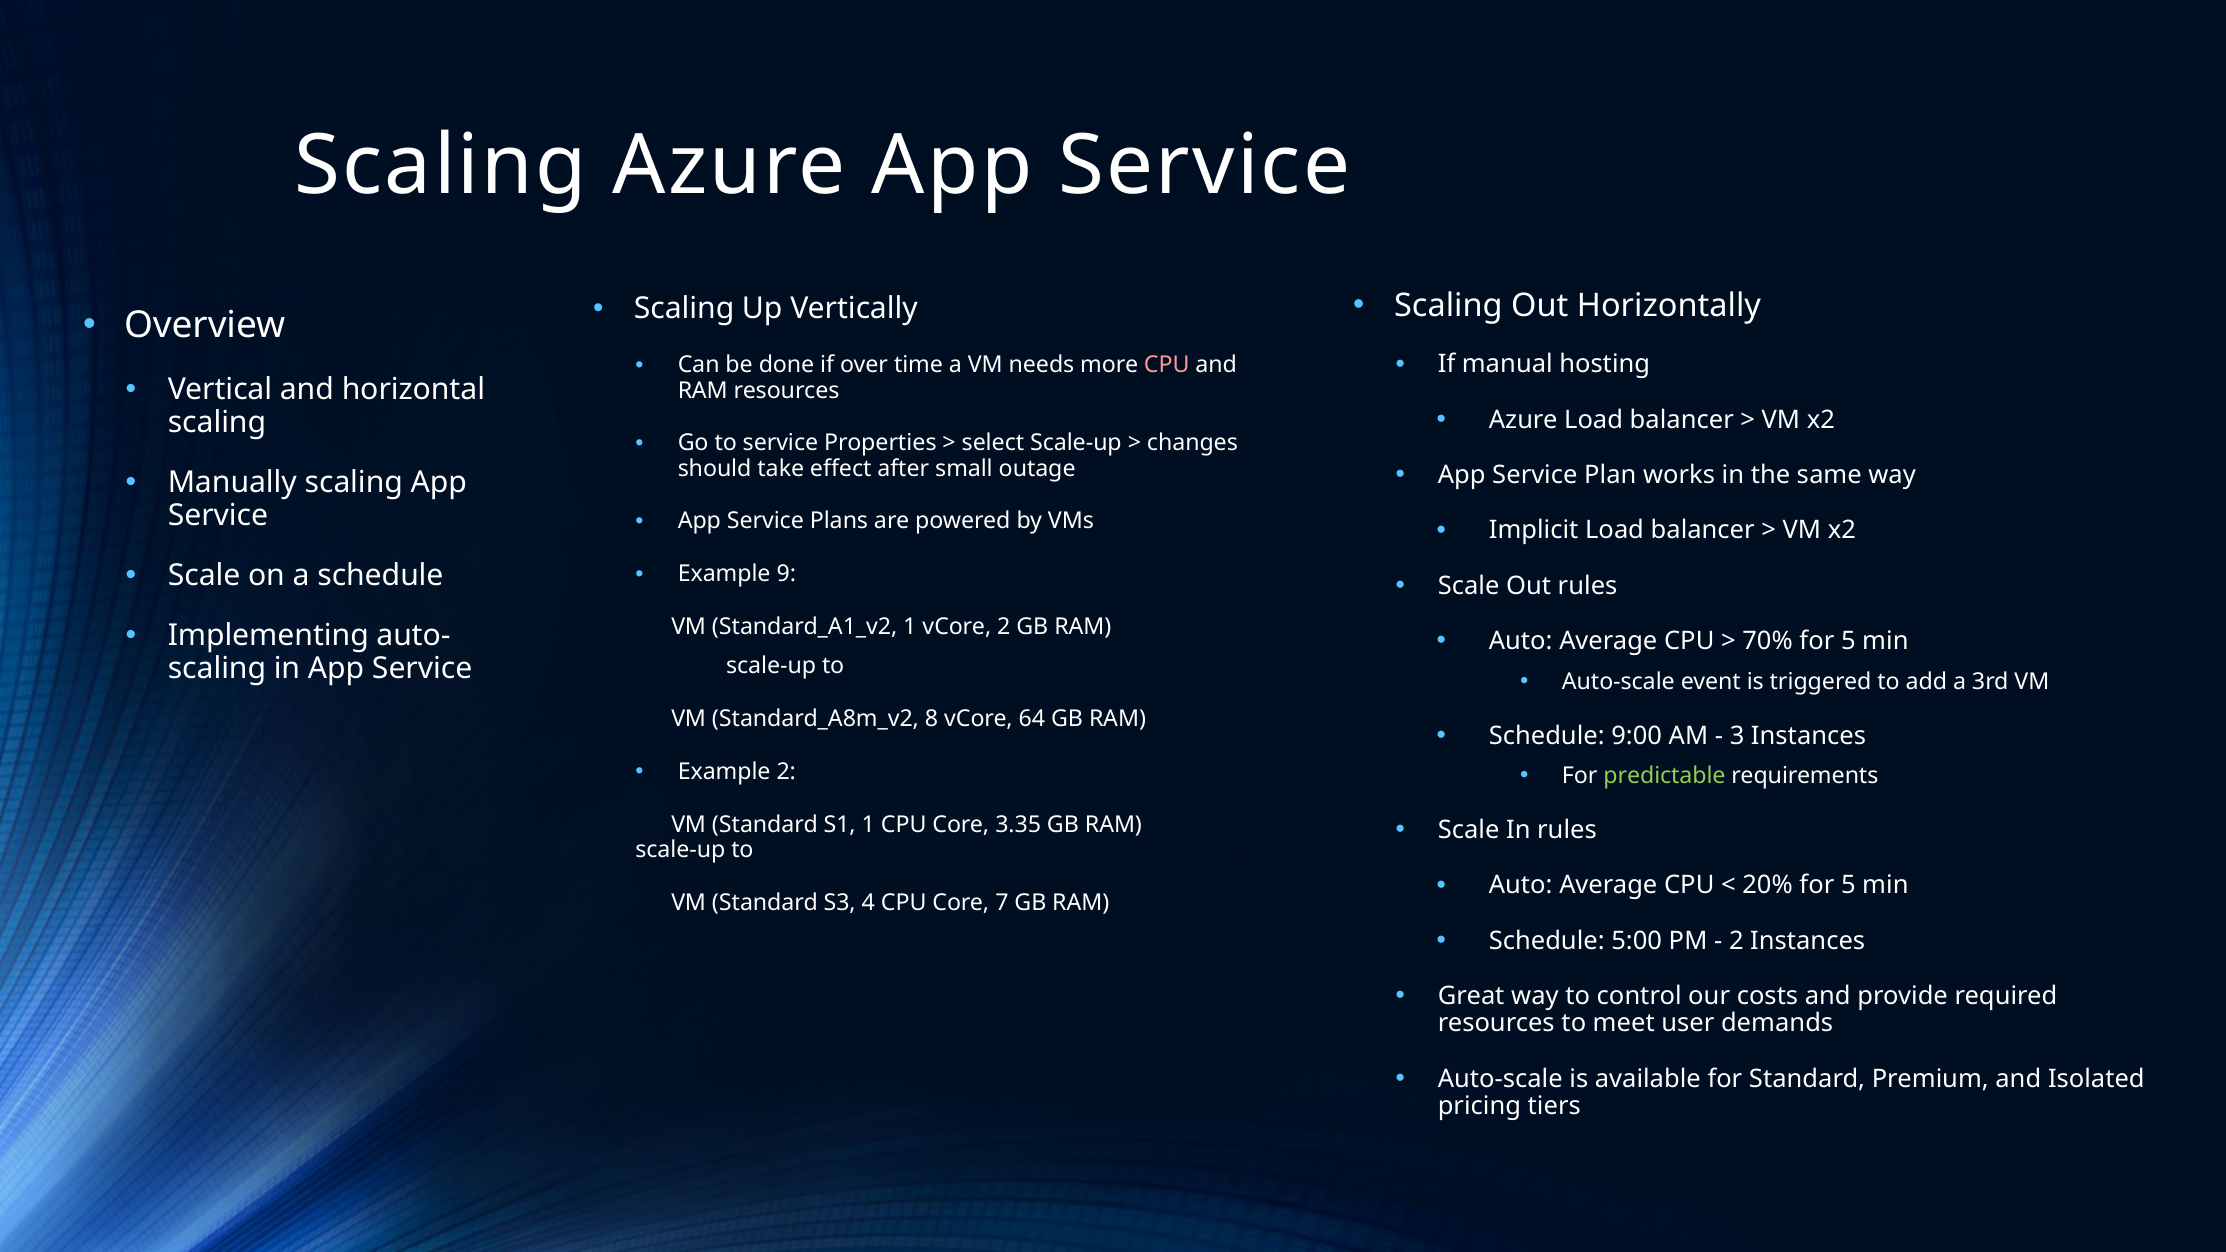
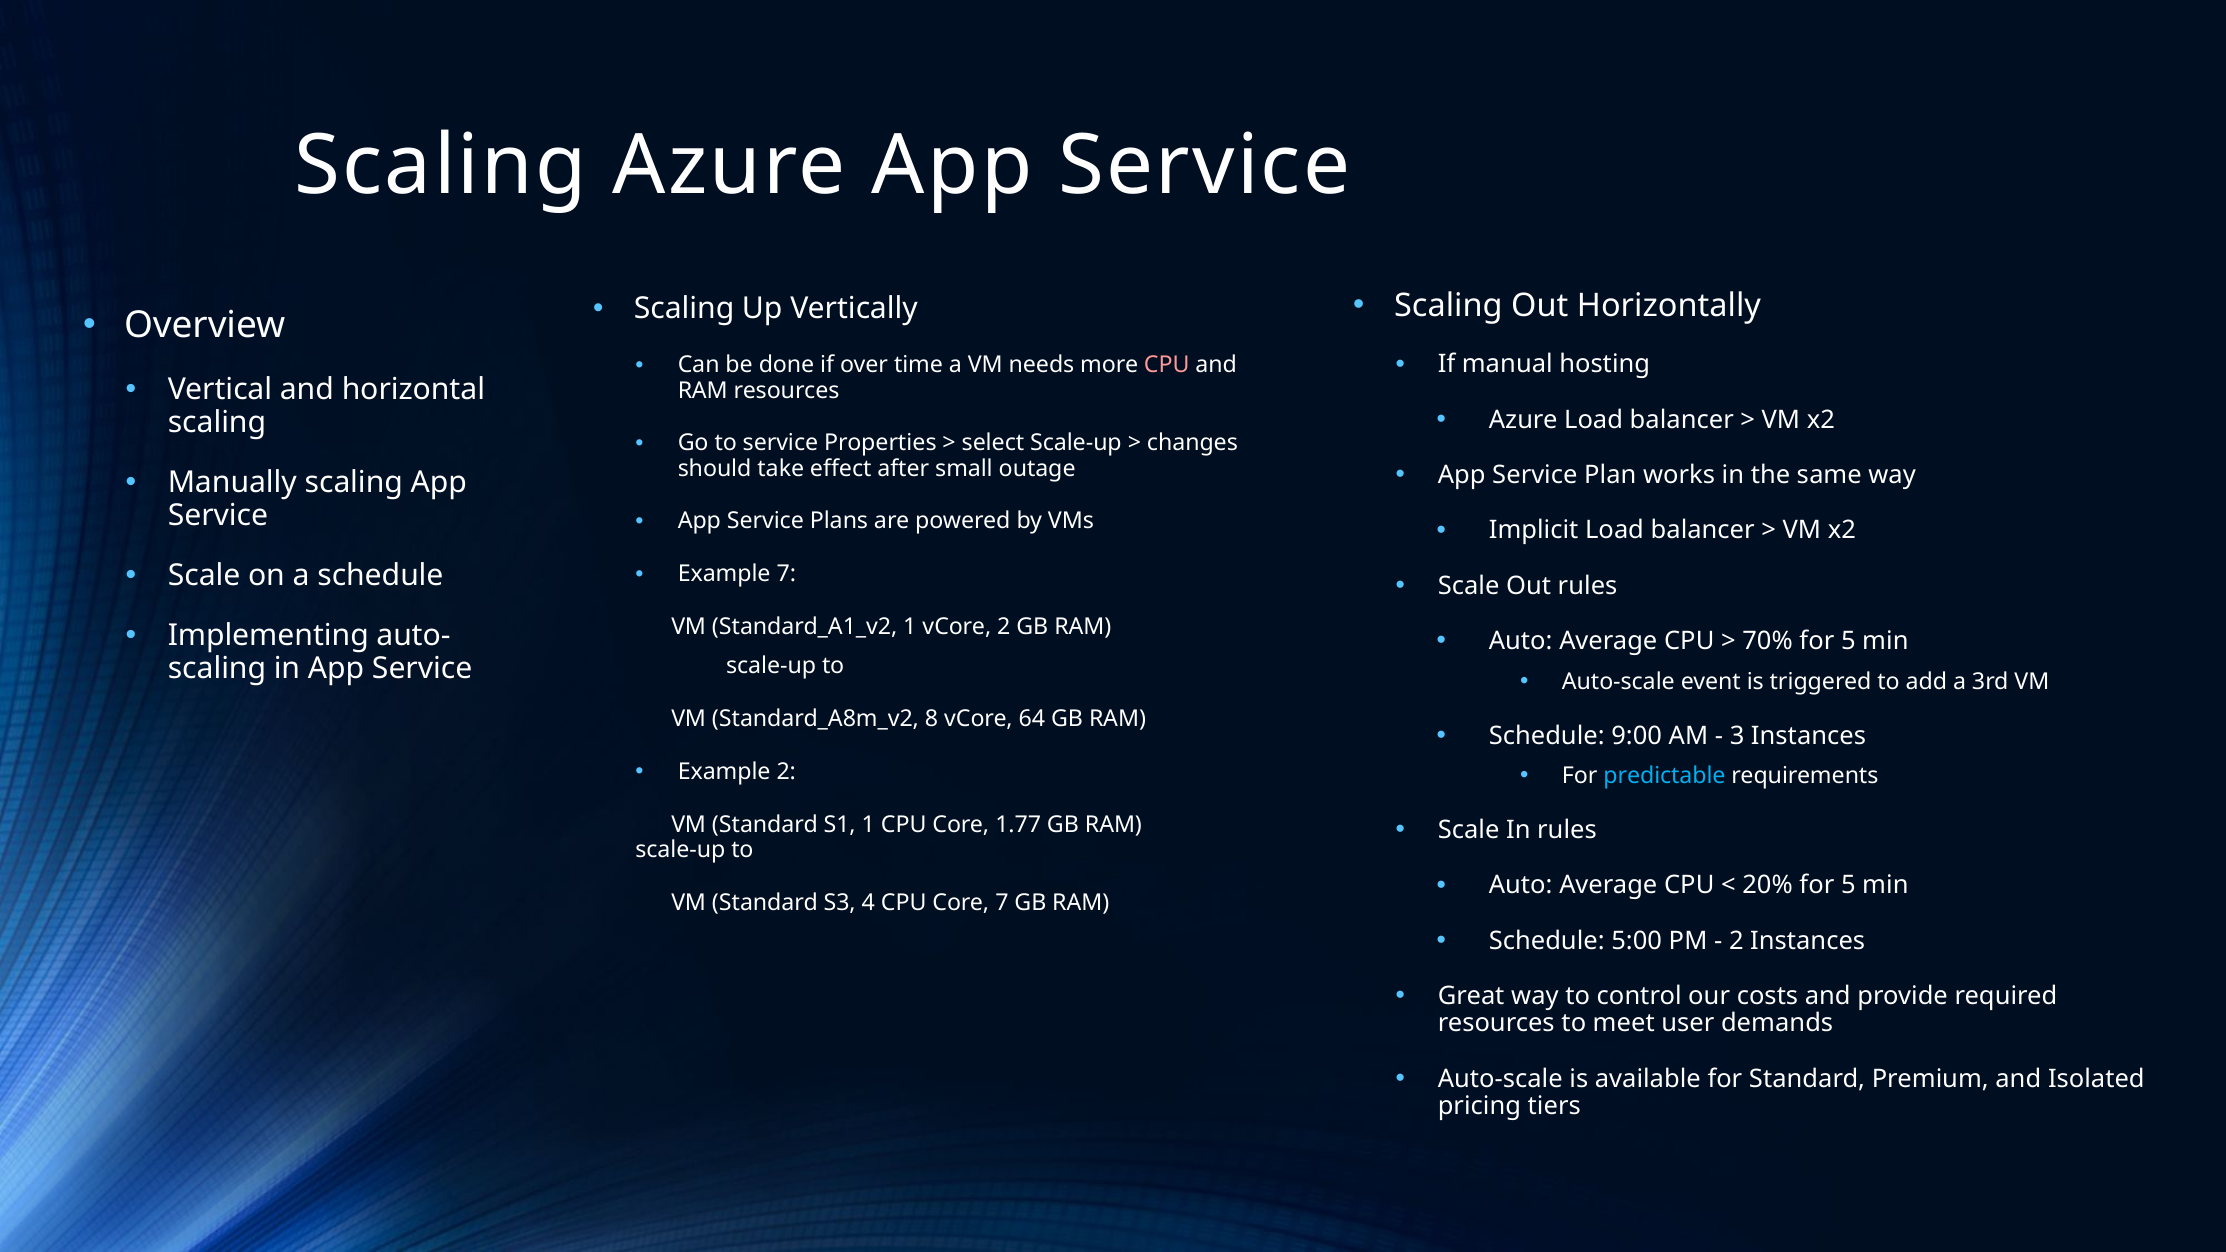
Example 9: 9 -> 7 (786, 574)
predictable colour: light green -> light blue (1664, 776)
3.35: 3.35 -> 1.77 (1018, 825)
